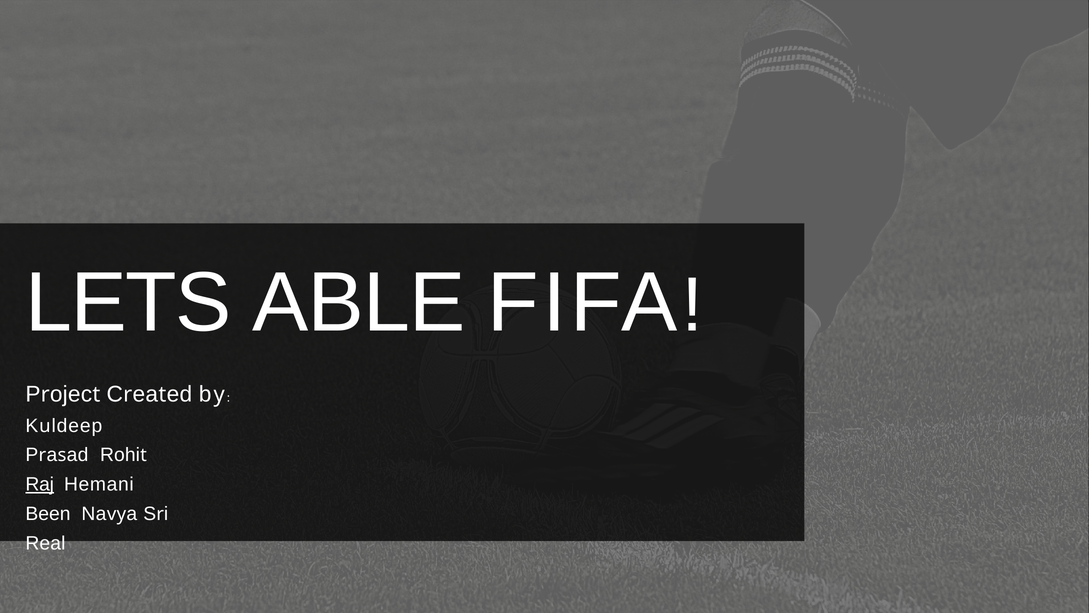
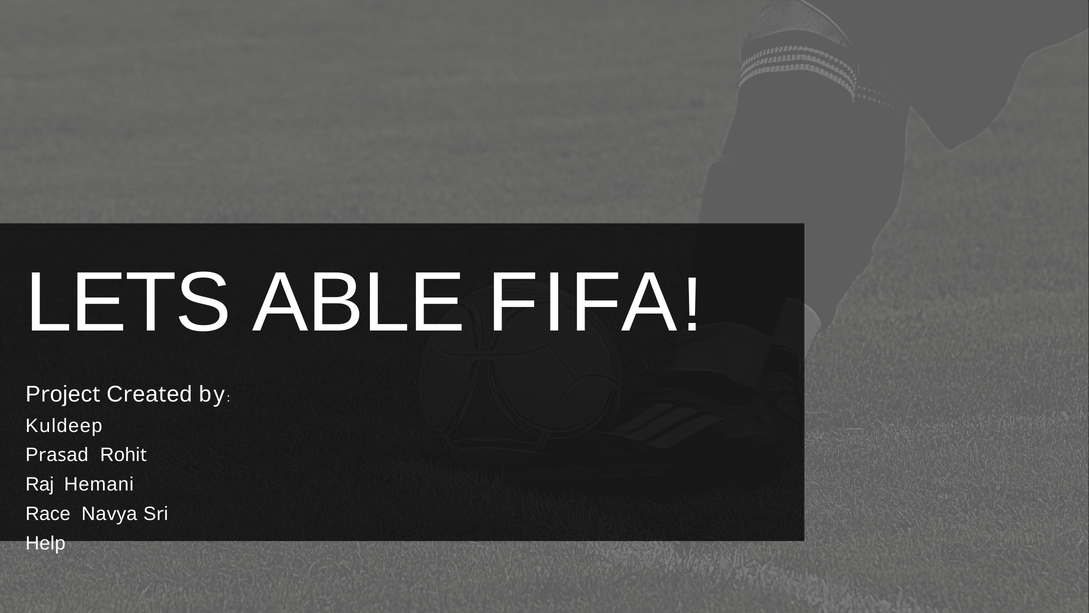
Raj underline: present -> none (40, 484)
Been: Been -> Race (48, 514)
Real: Real -> Help (45, 543)
